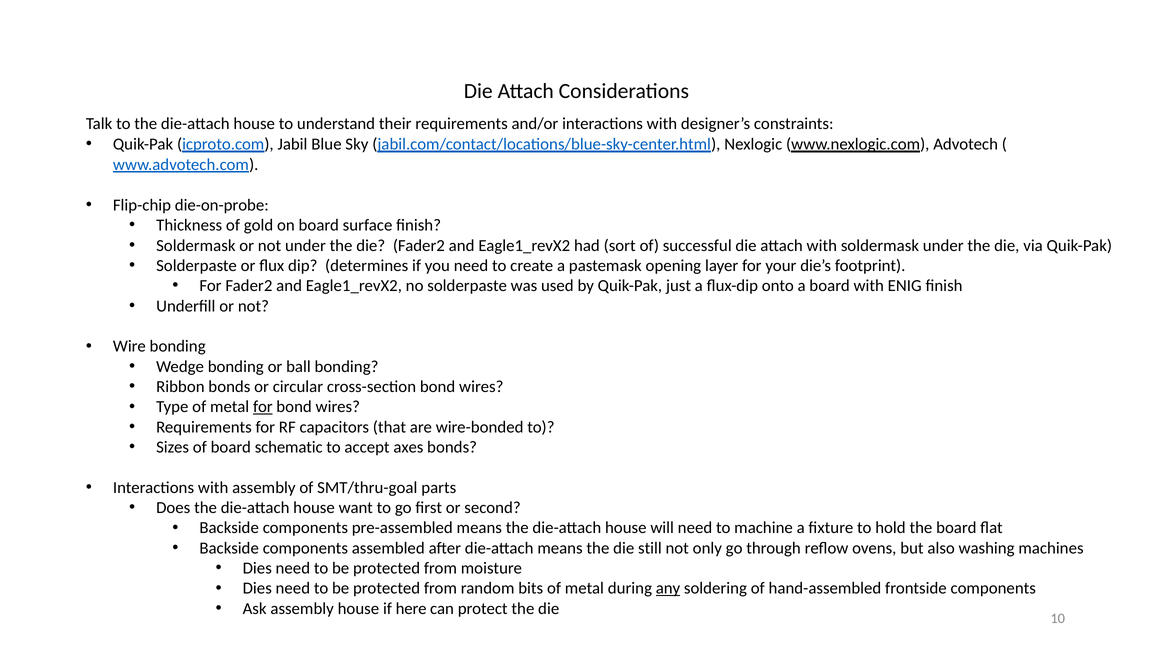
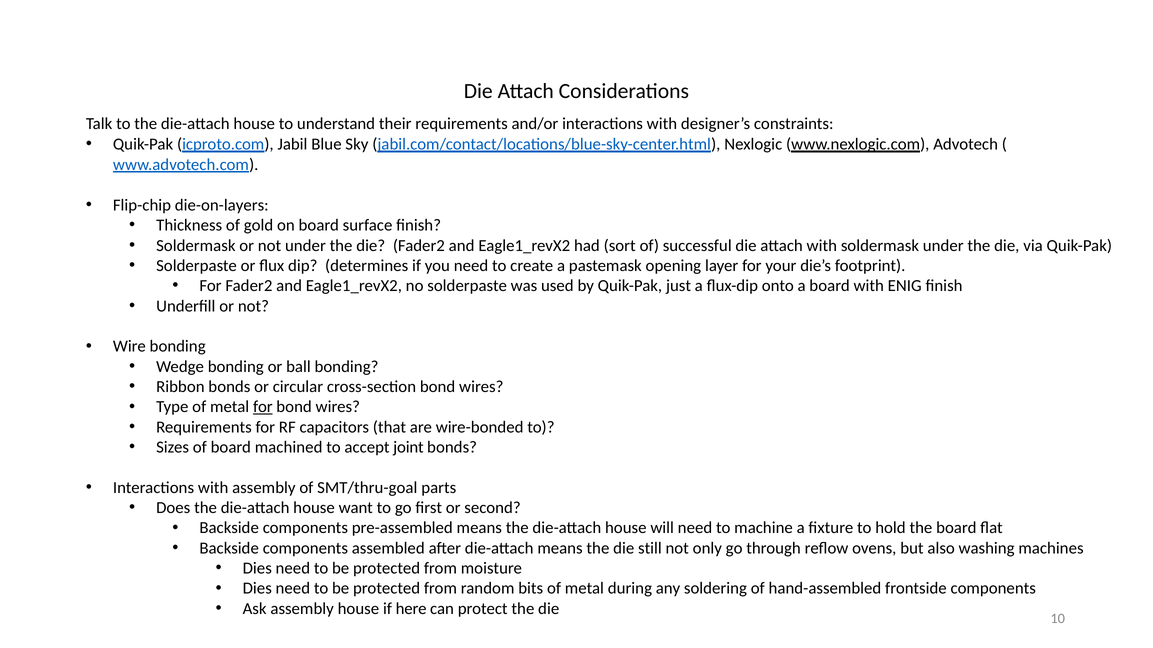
die-on-probe: die-on-probe -> die-on-layers (222, 205)
schematic: schematic -> machined (289, 448)
axes: axes -> joint (408, 448)
any underline: present -> none (668, 589)
